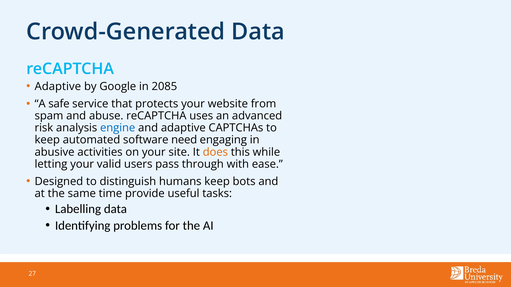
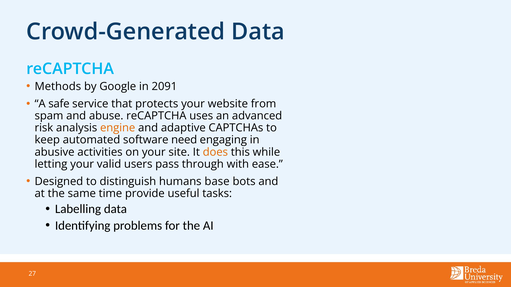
Adaptive: Adaptive -> Methods (58, 87)
2085: 2085 -> 2091 (164, 87)
engine colour: blue -> orange (118, 128)
humans keep: keep -> base (217, 182)
